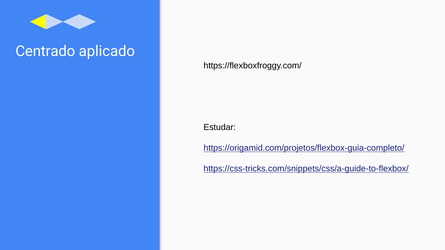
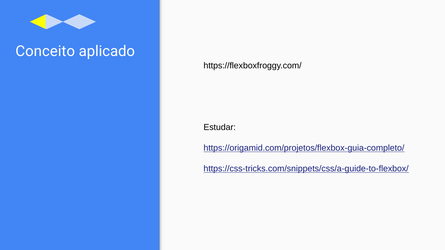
Centrado: Centrado -> Conceito (45, 51)
